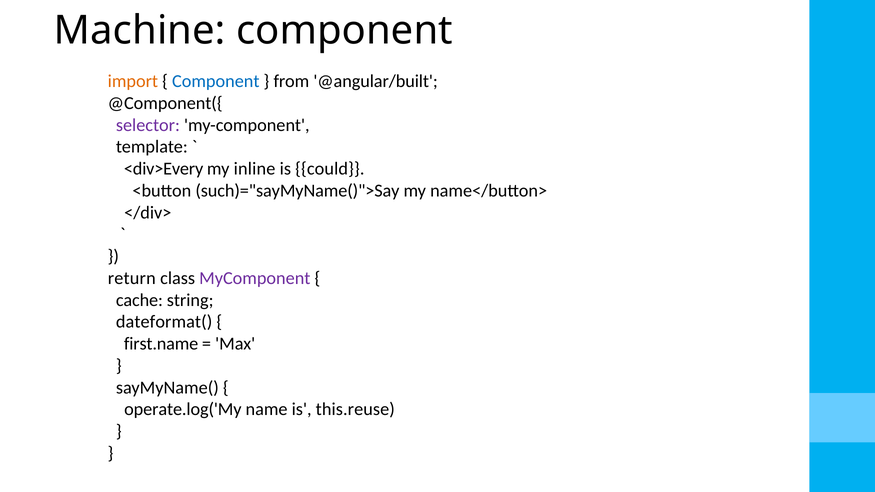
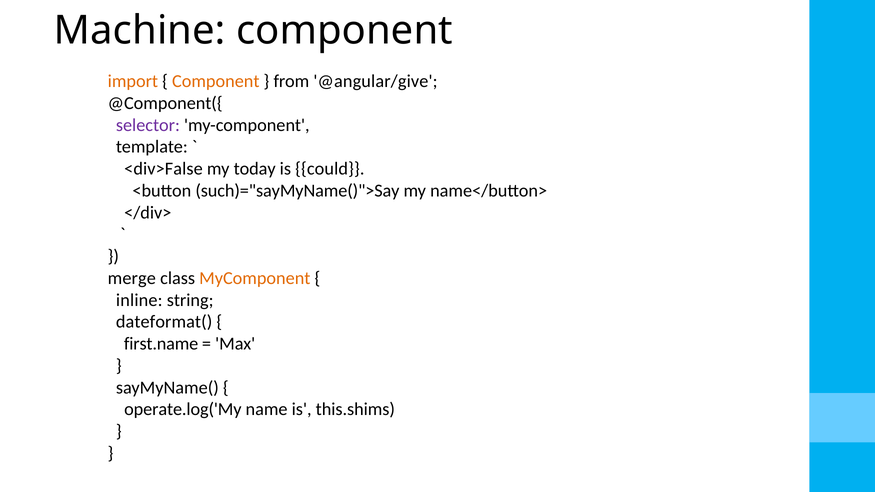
Component colour: blue -> orange (216, 81)
@angular/built: @angular/built -> @angular/give (375, 81)
<div>Every: <div>Every -> <div>False (163, 169)
inline: inline -> today (255, 169)
return: return -> merge (132, 278)
MyComponent colour: purple -> orange (255, 278)
cache: cache -> inline (139, 300)
this.reuse: this.reuse -> this.shims (355, 410)
